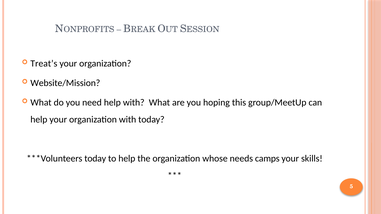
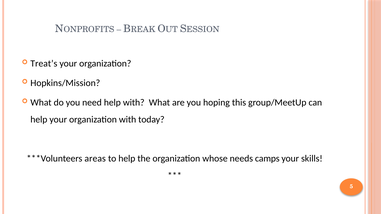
Website/Mission: Website/Mission -> Hopkins/Mission (65, 83)
today: today -> areas (95, 159)
